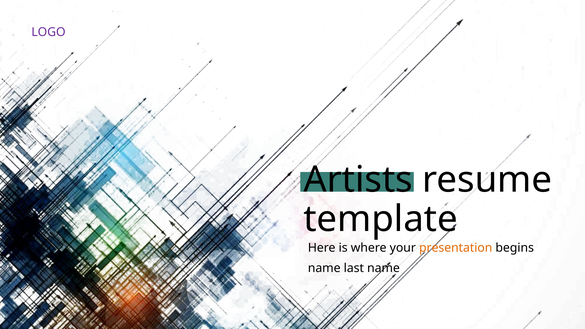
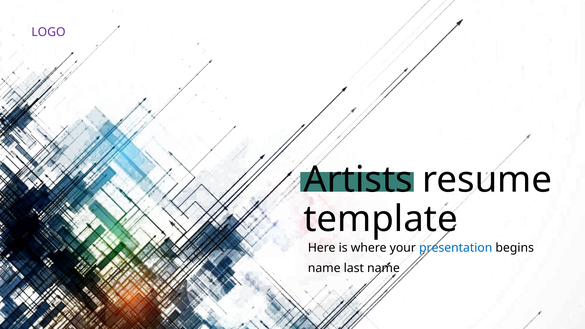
presentation colour: orange -> blue (456, 248)
